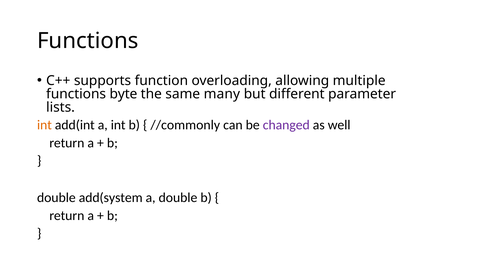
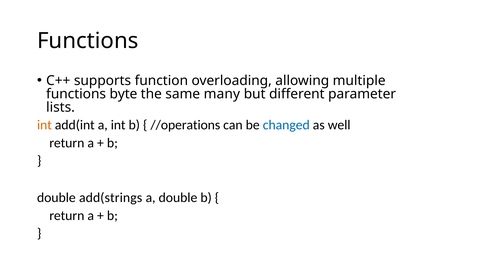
//commonly: //commonly -> //operations (185, 125)
changed colour: purple -> blue (286, 125)
add(system: add(system -> add(strings (111, 198)
